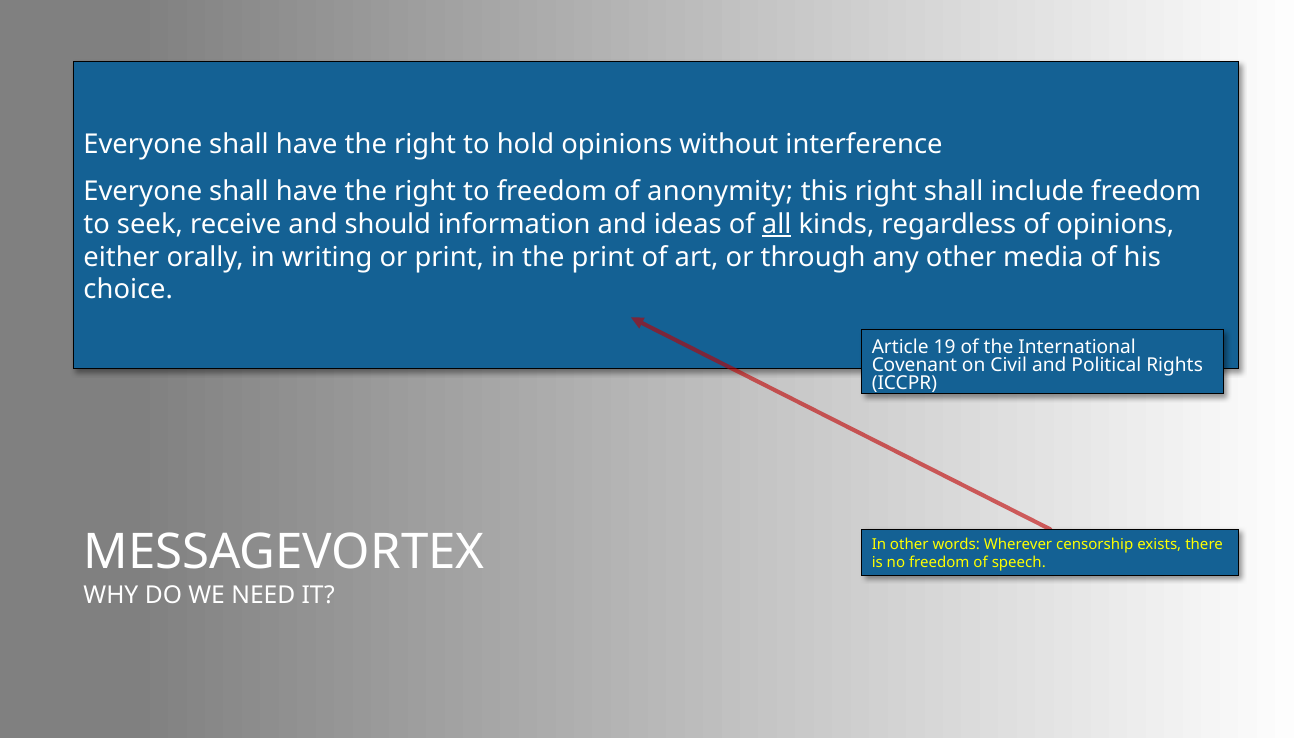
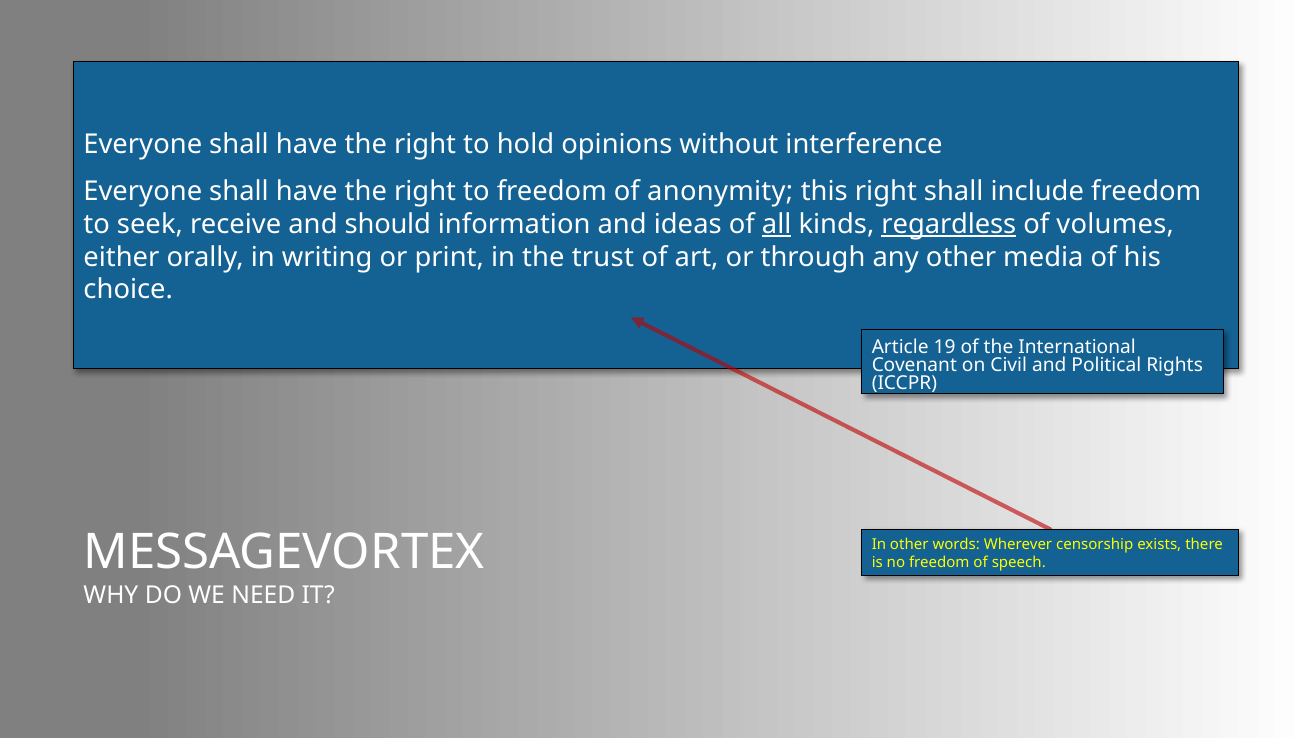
regardless underline: none -> present (949, 224)
of opinions: opinions -> volumes (1115, 224)
the print: print -> trust (603, 257)
